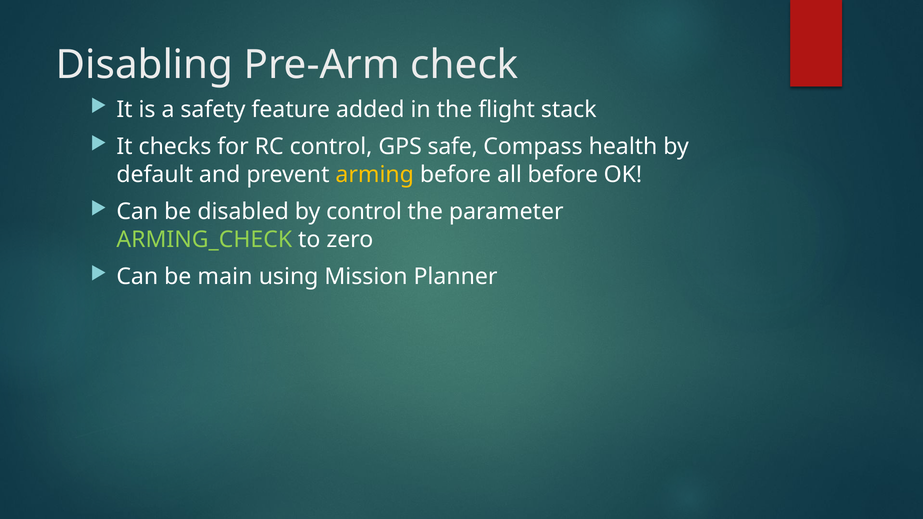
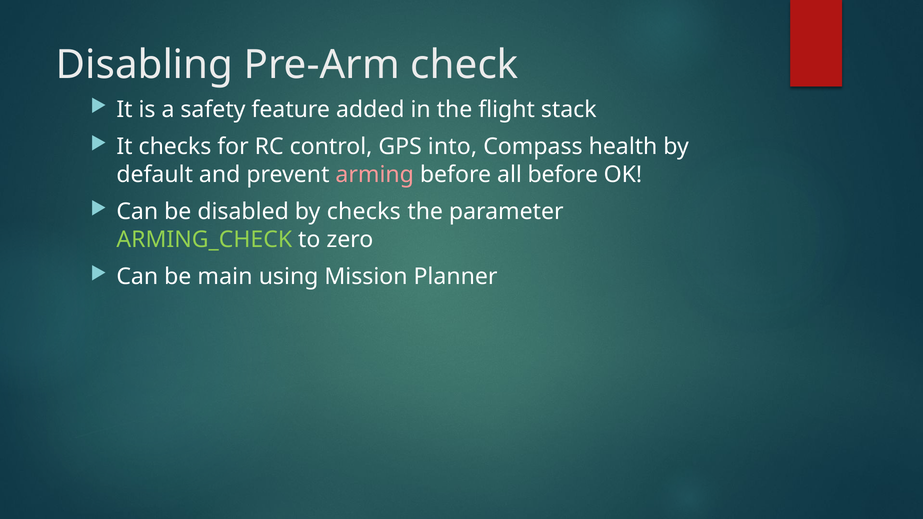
safe: safe -> into (452, 147)
arming colour: yellow -> pink (375, 175)
by control: control -> checks (364, 212)
